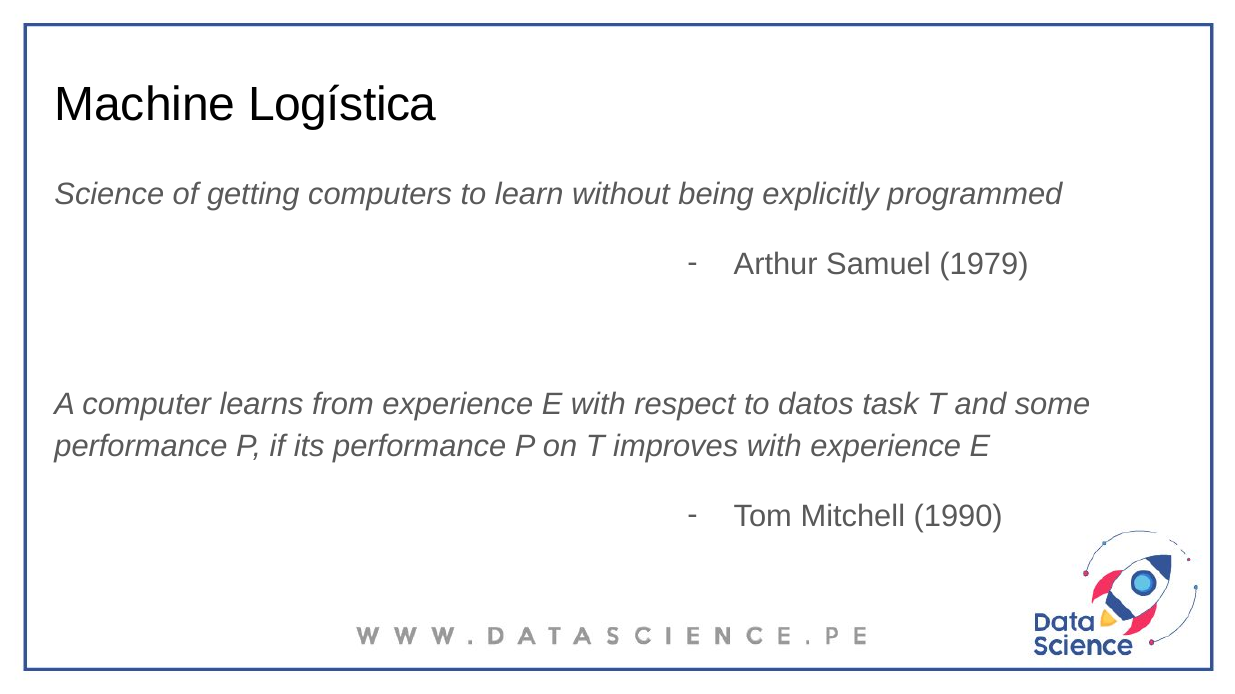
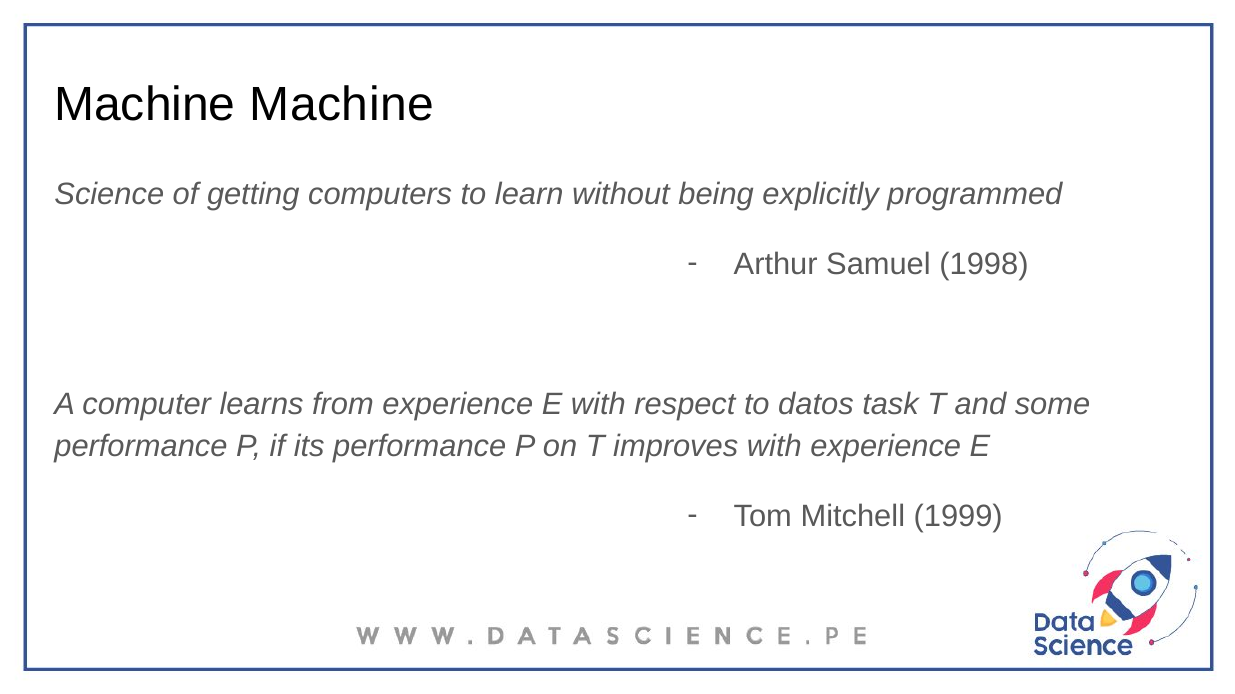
Machine Logística: Logística -> Machine (342, 105)
1979: 1979 -> 1998 (984, 264)
1990: 1990 -> 1999 (958, 517)
